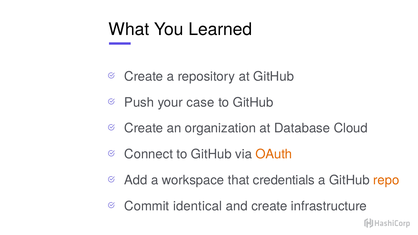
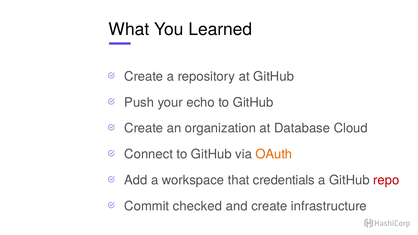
case: case -> echo (201, 102)
repo colour: orange -> red (386, 180)
identical: identical -> checked (198, 206)
